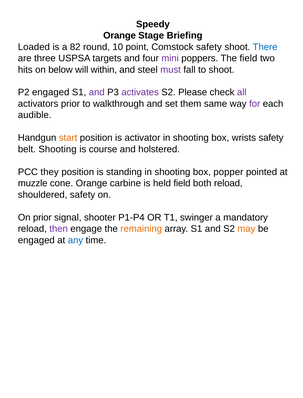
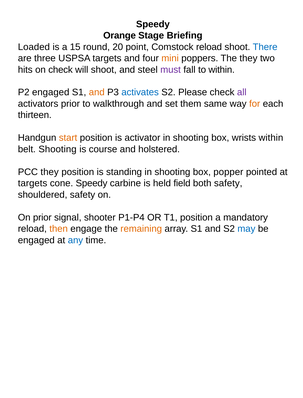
82: 82 -> 15 (75, 47)
10: 10 -> 20 (118, 47)
Comstock safety: safety -> reload (209, 47)
mini colour: purple -> orange (170, 58)
The field: field -> they (248, 58)
on below: below -> check (61, 70)
will within: within -> shoot (104, 70)
to shoot: shoot -> within (222, 70)
and colour: purple -> orange (97, 92)
activates colour: purple -> blue (140, 92)
for colour: purple -> orange (255, 104)
audible: audible -> thirteen (35, 115)
wrists safety: safety -> within (271, 138)
muzzle: muzzle -> targets (33, 183)
cone Orange: Orange -> Speedy (92, 183)
both reload: reload -> safety (228, 183)
T1 swinger: swinger -> position (196, 217)
then colour: purple -> orange (59, 229)
may colour: orange -> blue (246, 229)
